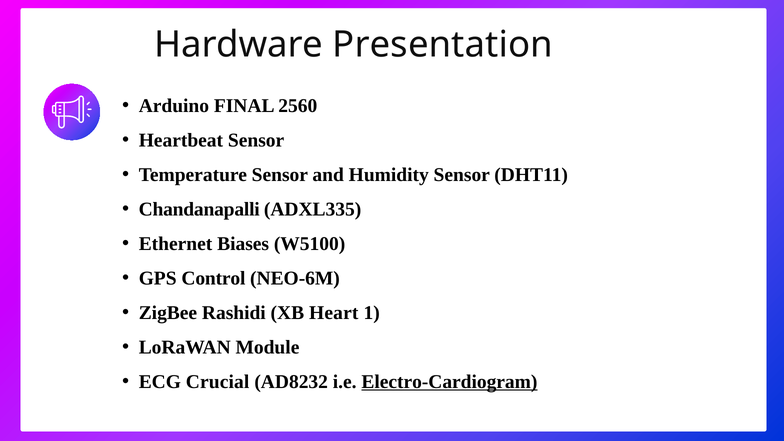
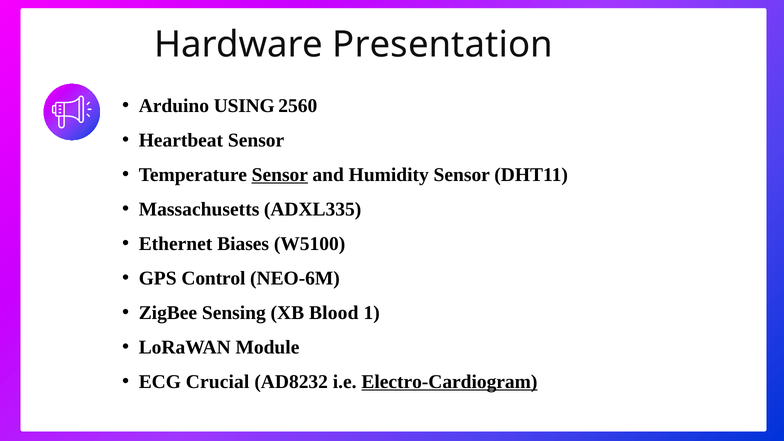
FINAL: FINAL -> USING (244, 106)
Sensor underline: none -> present (280, 175)
Chandanapalli: Chandanapalli -> Massachusetts (199, 209)
Rashidi: Rashidi -> Sensing (234, 313)
Heart: Heart -> Blood (334, 313)
